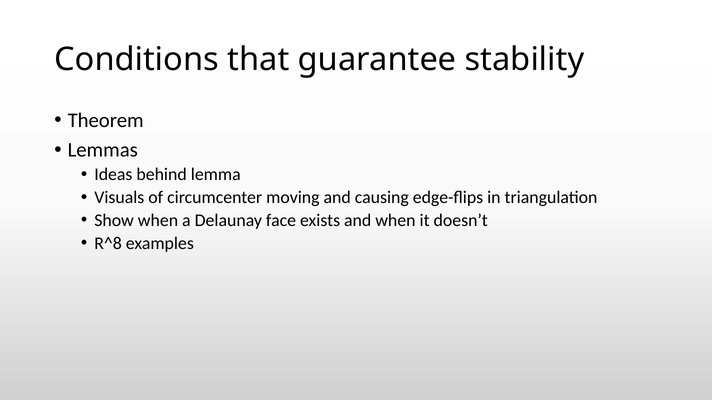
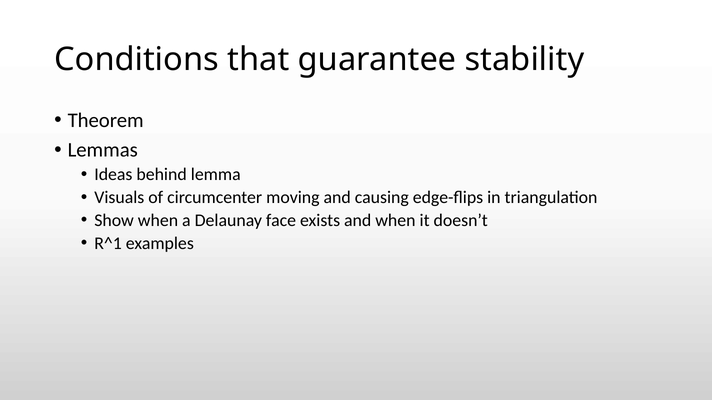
R^8: R^8 -> R^1 (108, 244)
